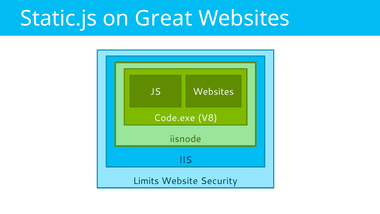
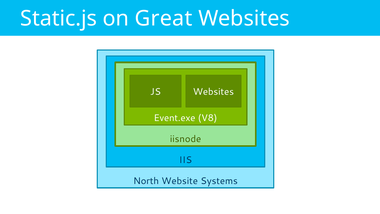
Code.exe: Code.exe -> Event.exe (175, 118)
Limits: Limits -> North (146, 181)
Security: Security -> Systems (219, 181)
